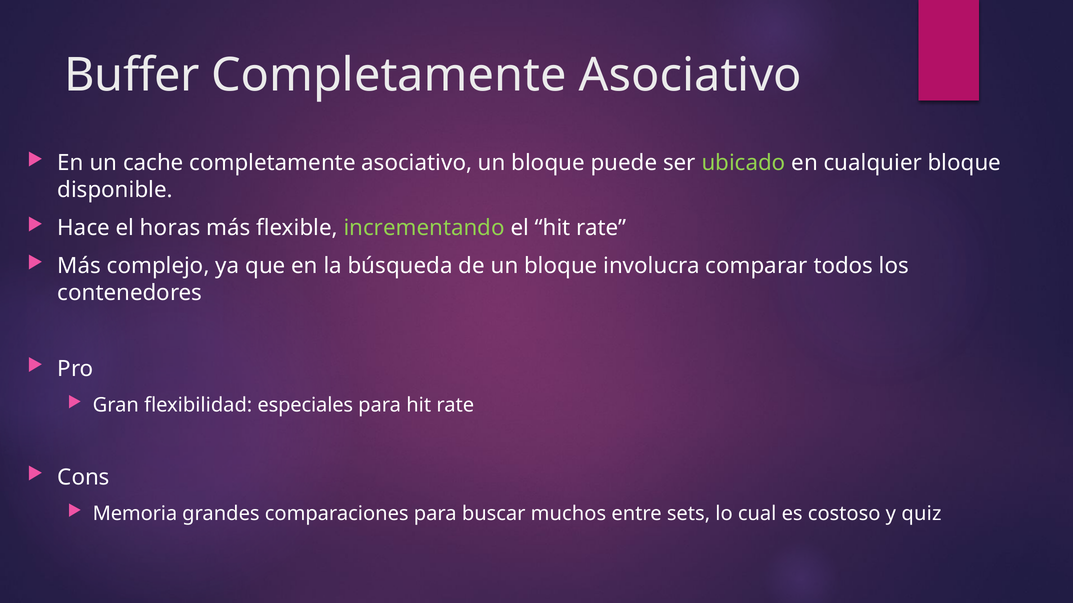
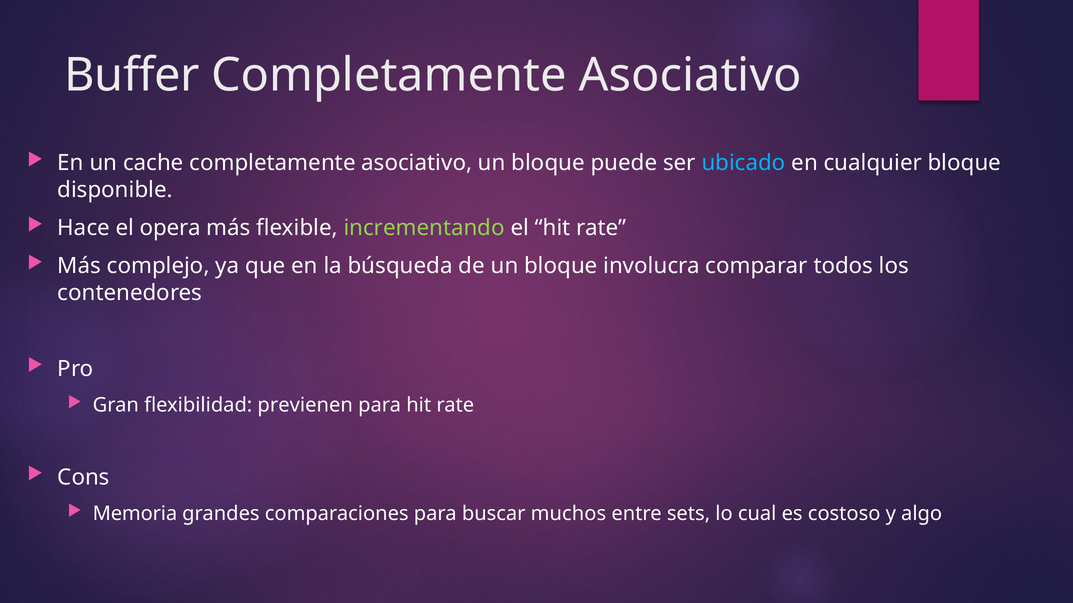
ubicado colour: light green -> light blue (744, 163)
horas: horas -> opera (170, 228)
especiales: especiales -> previenen (305, 406)
quiz: quiz -> algo (922, 514)
